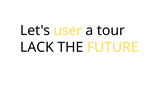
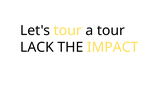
Let's user: user -> tour (68, 31)
FUTURE: FUTURE -> IMPACT (113, 48)
